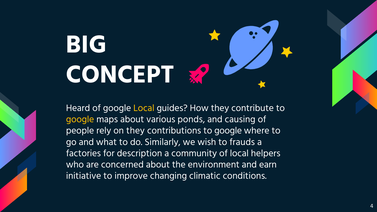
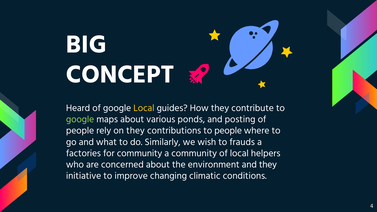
google colour: yellow -> light green (80, 119)
causing: causing -> posting (240, 119)
contributions to google: google -> people (228, 131)
for description: description -> community (140, 153)
and earn: earn -> they (268, 165)
